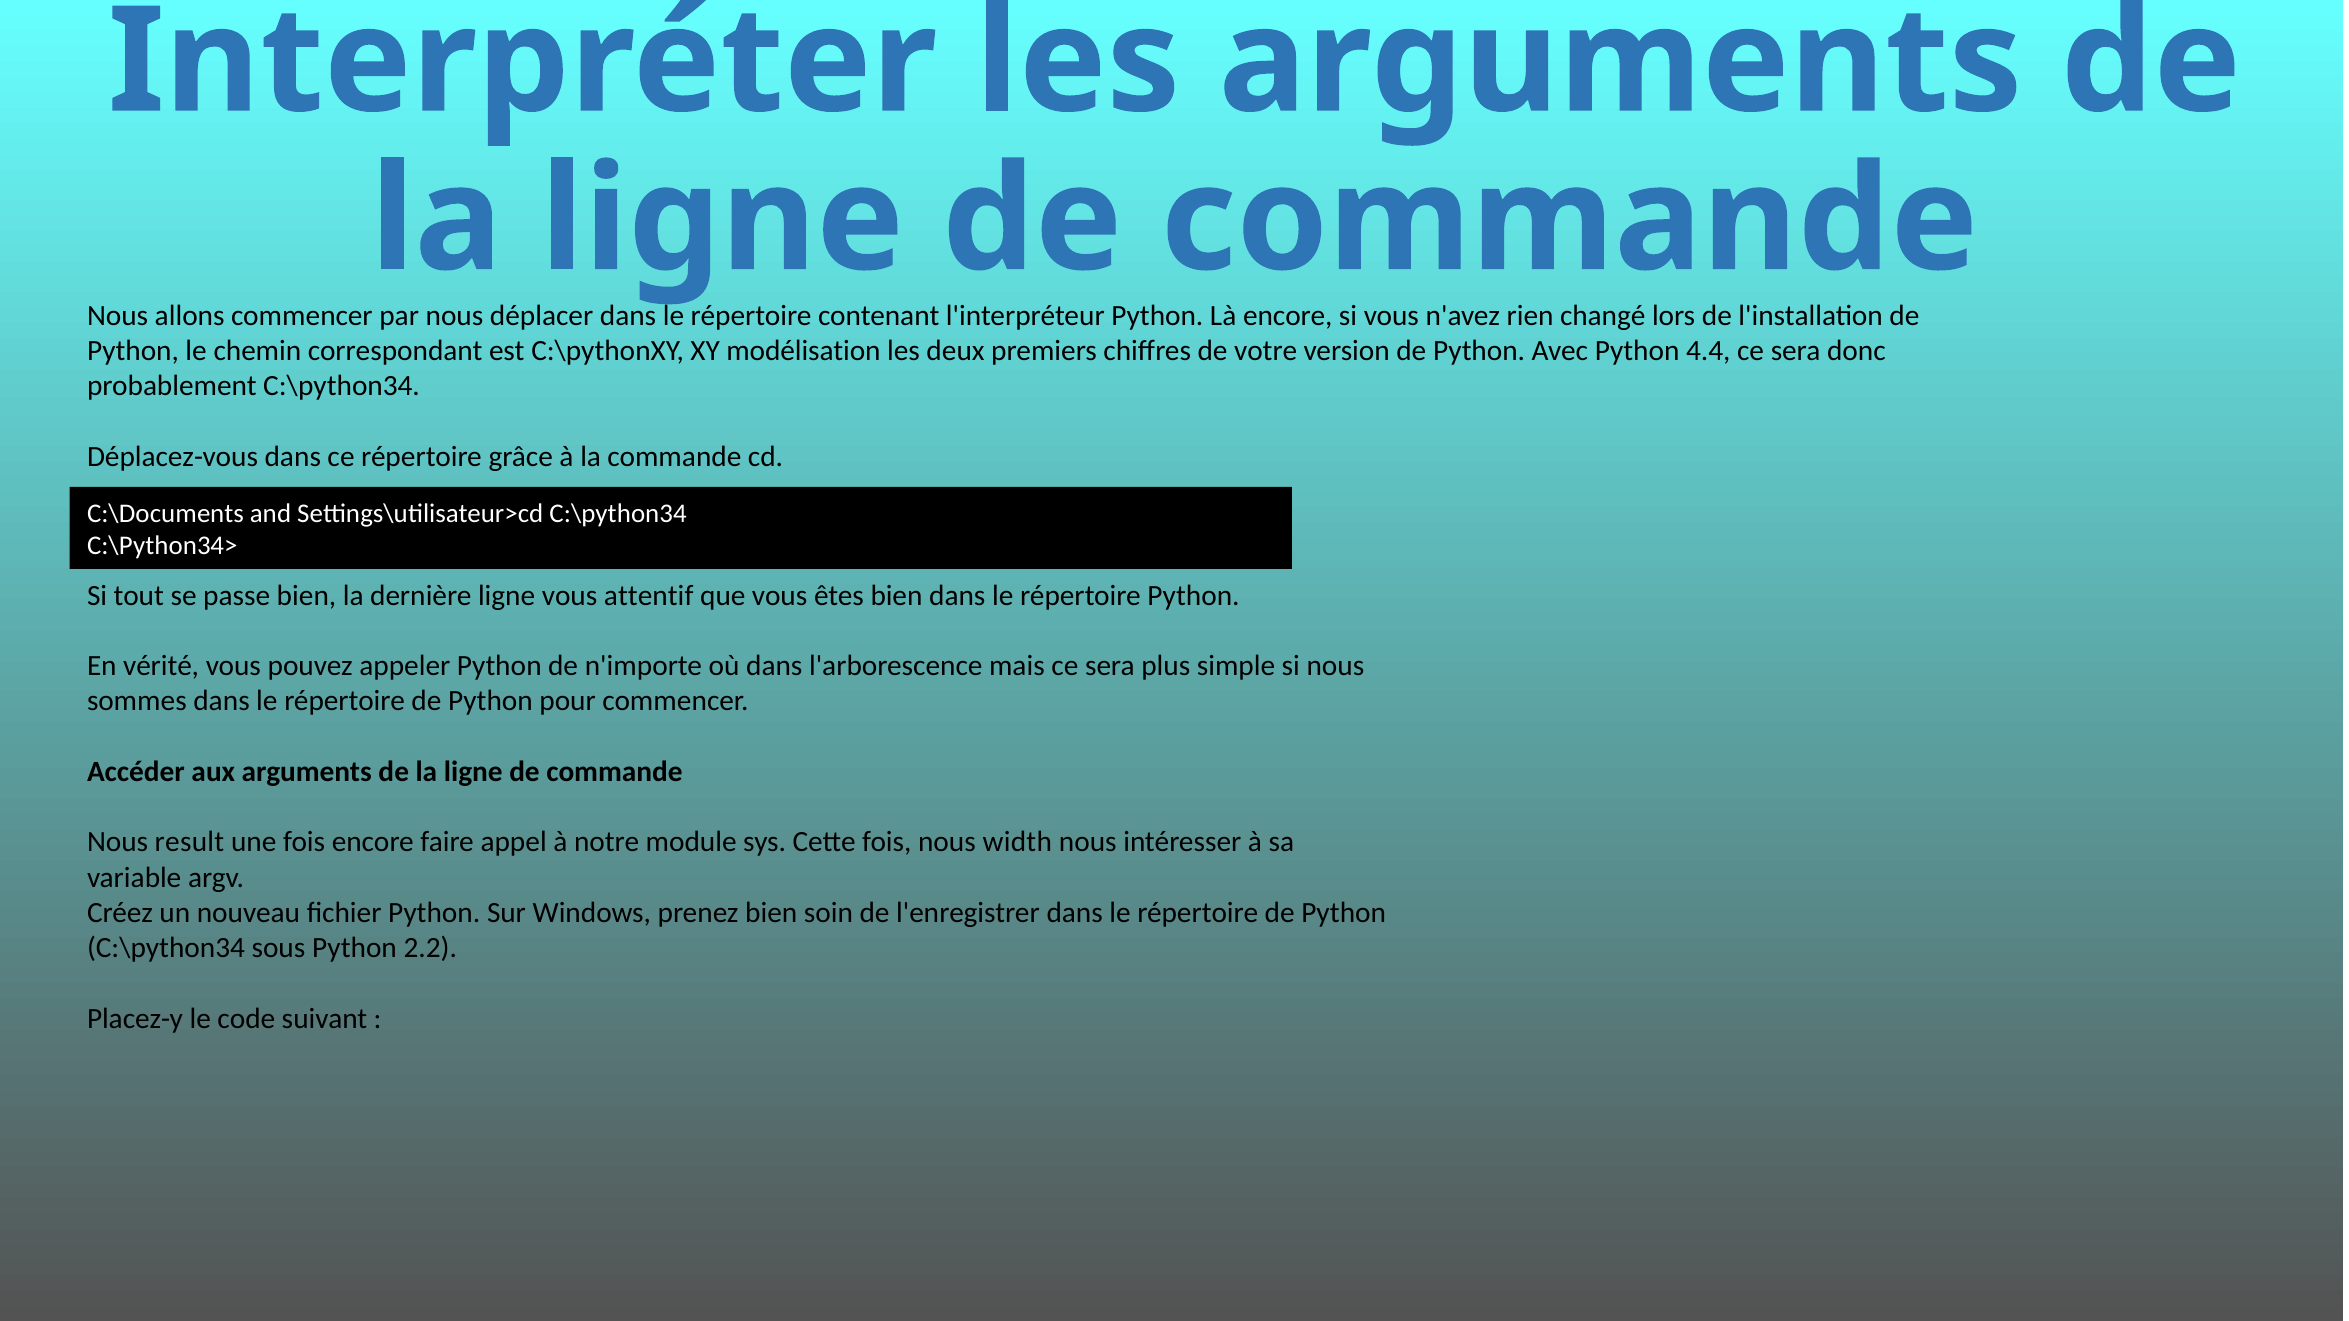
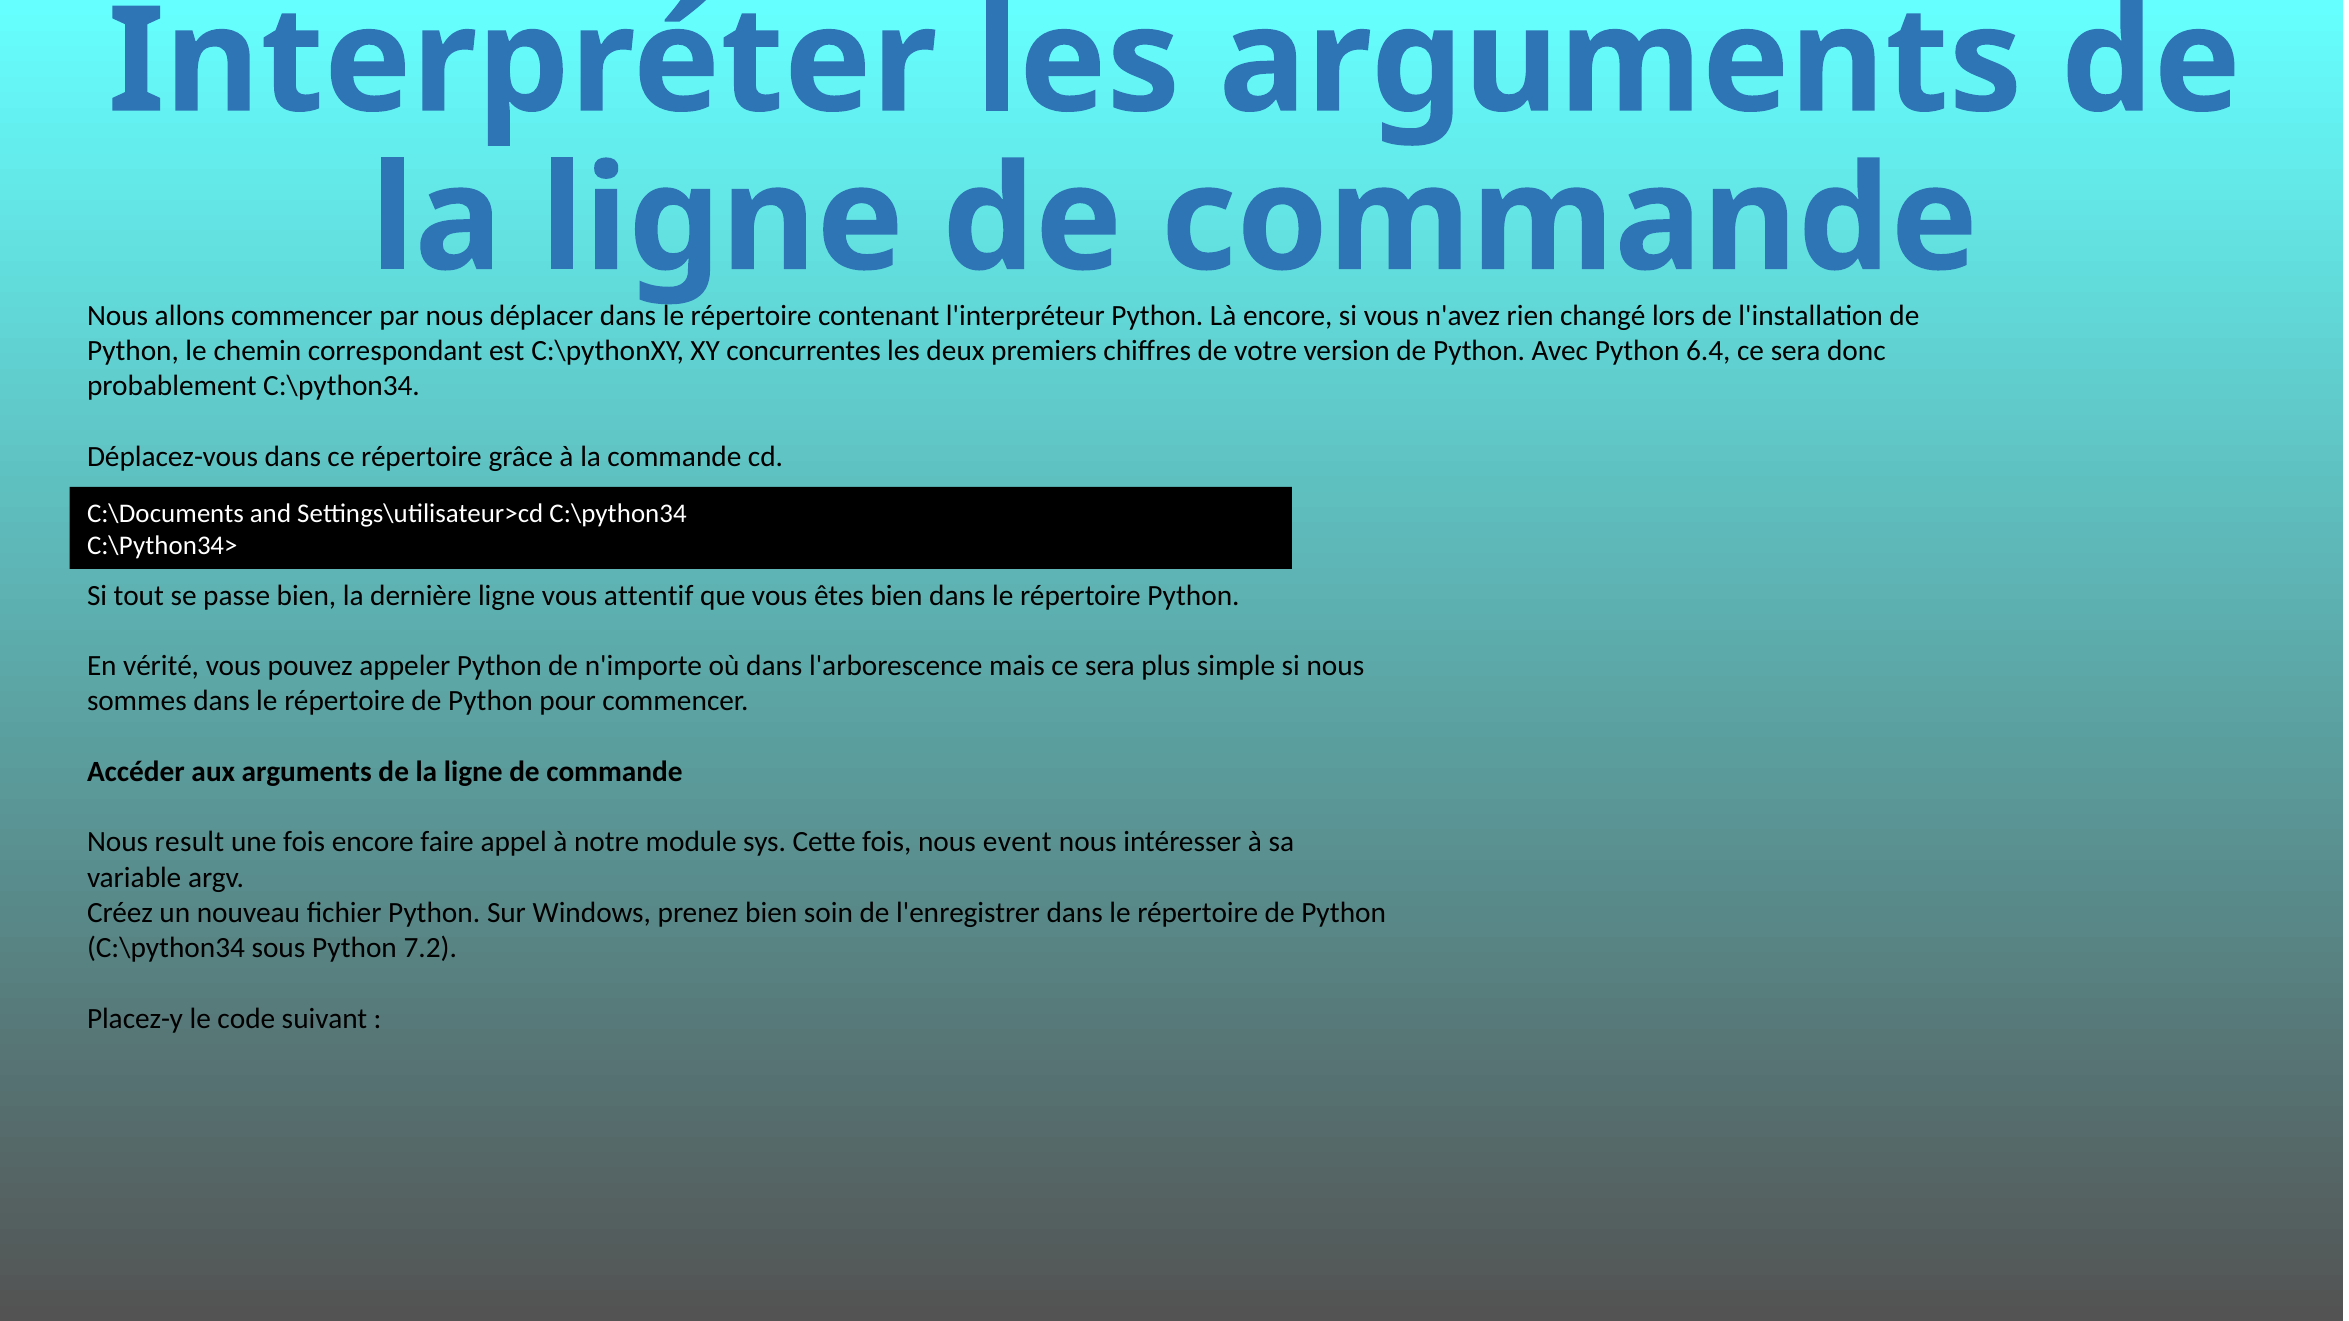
modélisation: modélisation -> concurrentes (804, 351)
4.4: 4.4 -> 6.4 (1708, 351)
width: width -> event (1017, 842)
2.2: 2.2 -> 7.2 (430, 948)
